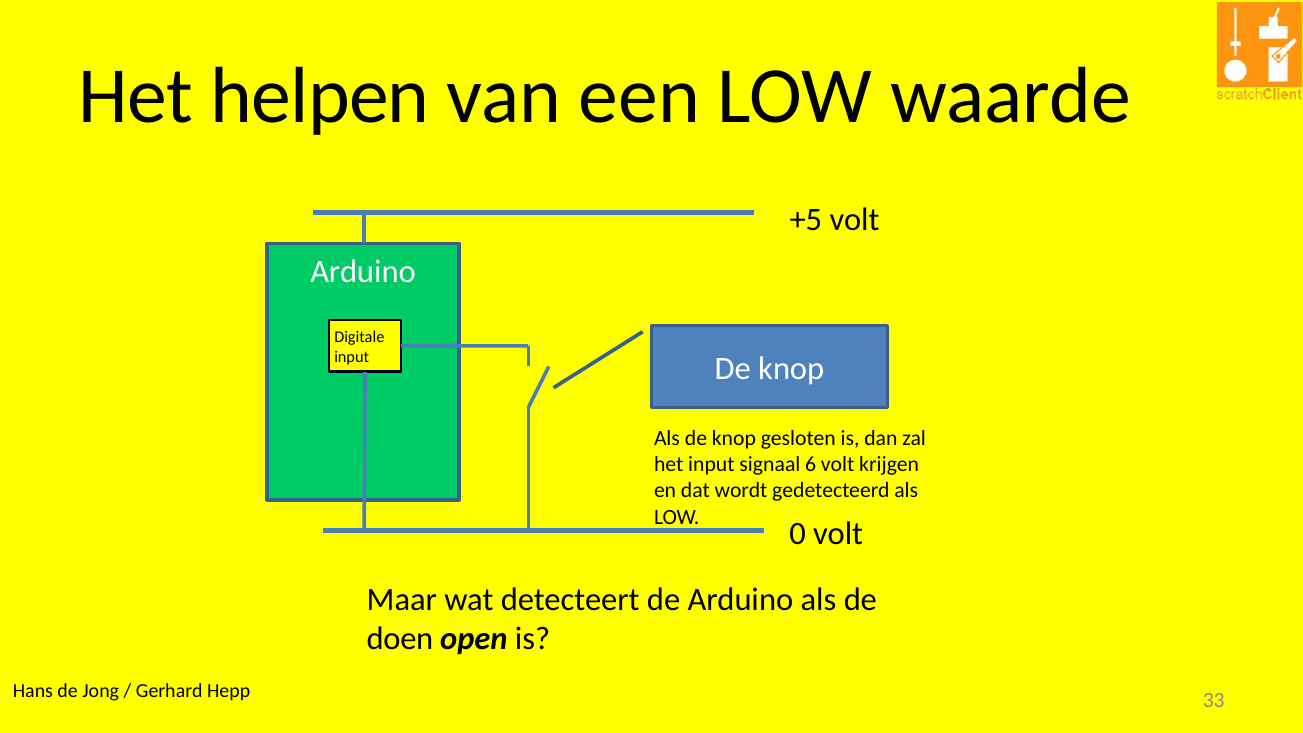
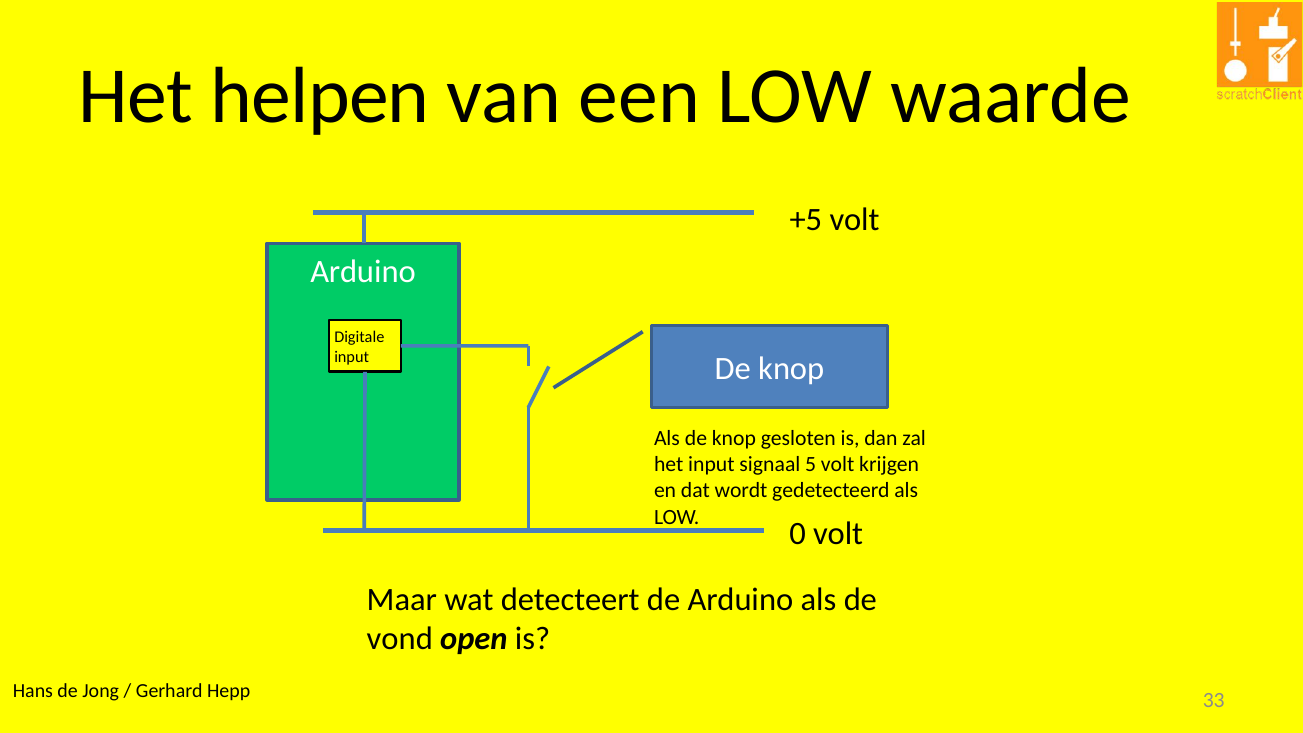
6: 6 -> 5 (811, 465)
doen: doen -> vond (400, 639)
